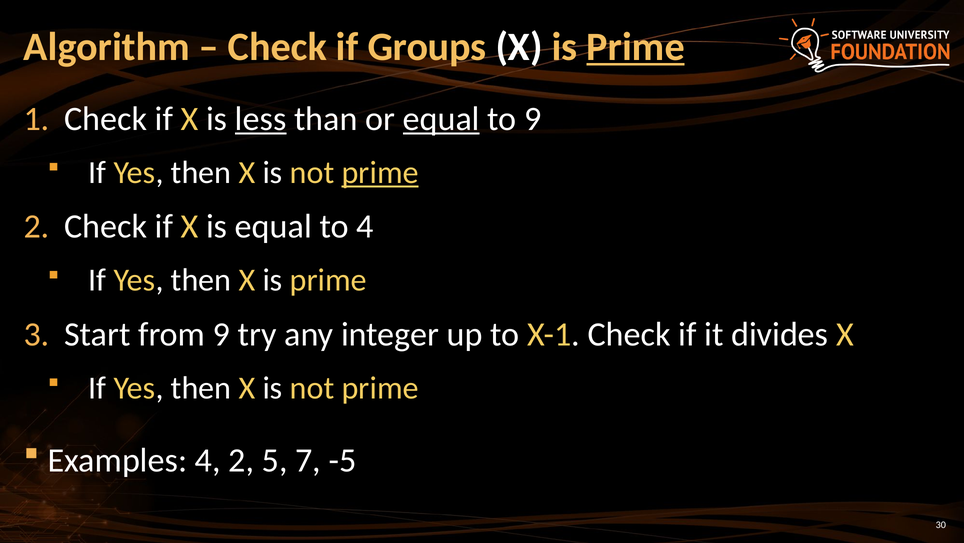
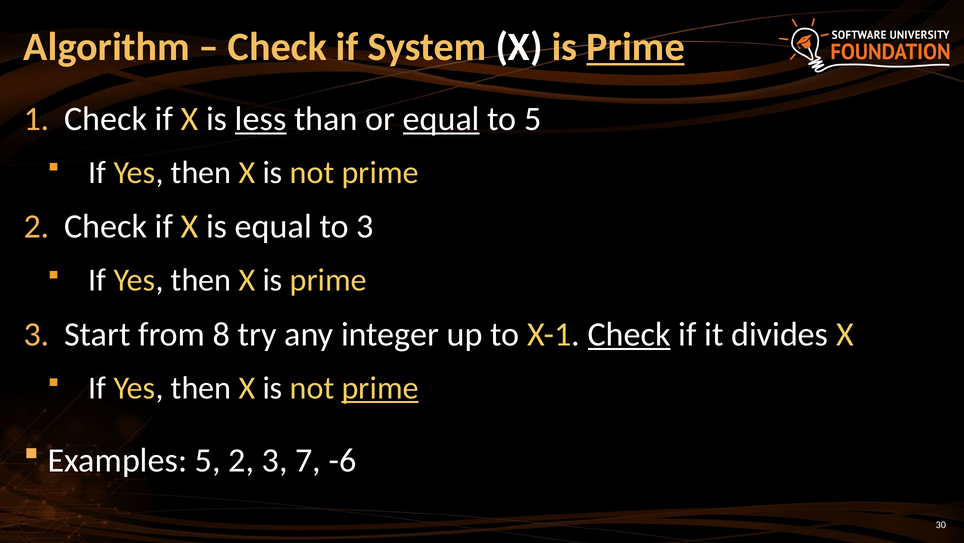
Groups: Groups -> System (427, 47)
to 9: 9 -> 5 (533, 119)
prime underline: present -> none (380, 172)
to 4: 4 -> 3 (365, 226)
from 9: 9 -> 8 (221, 334)
Check underline: none -> present (629, 334)
prime underline: none -> present (380, 388)
Examples 4: 4 -> 5 (208, 460)
2 5: 5 -> 3 (275, 460)
-5: -5 -> -6 (343, 460)
